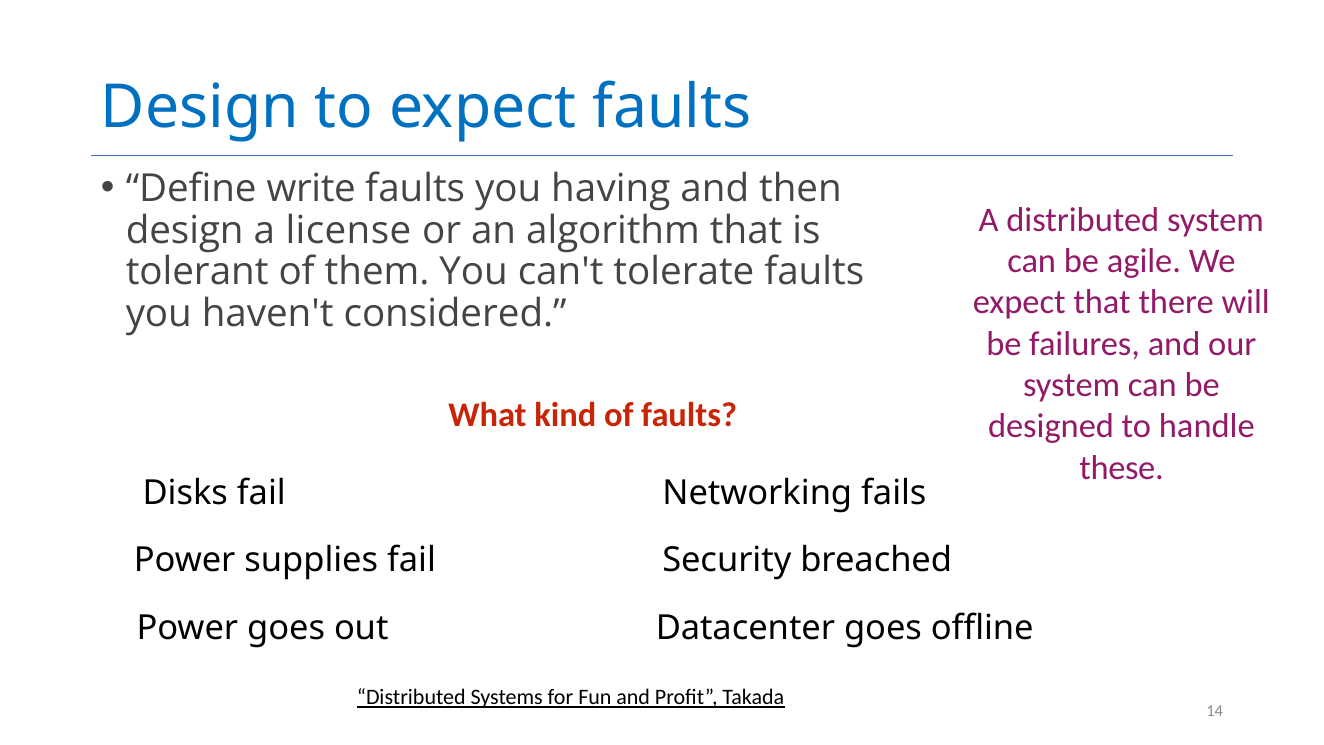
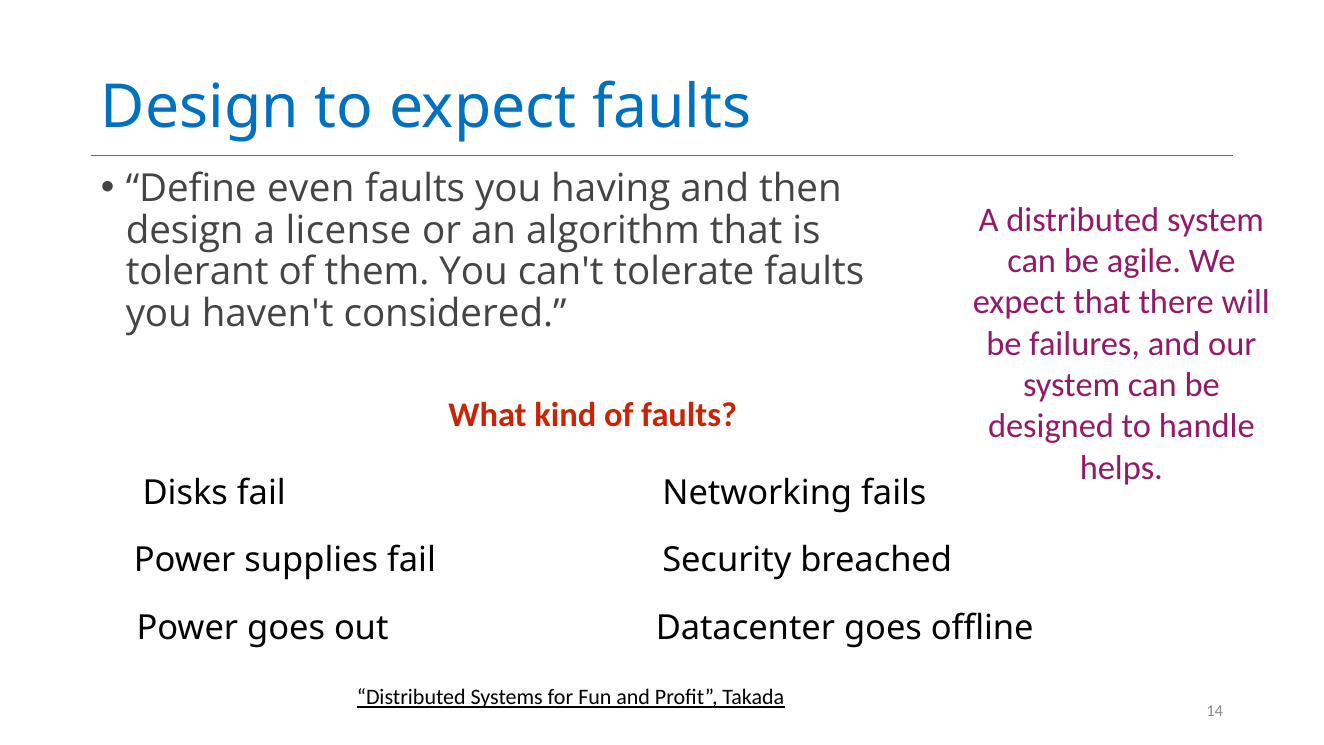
write: write -> even (311, 189)
these: these -> helps (1121, 468)
